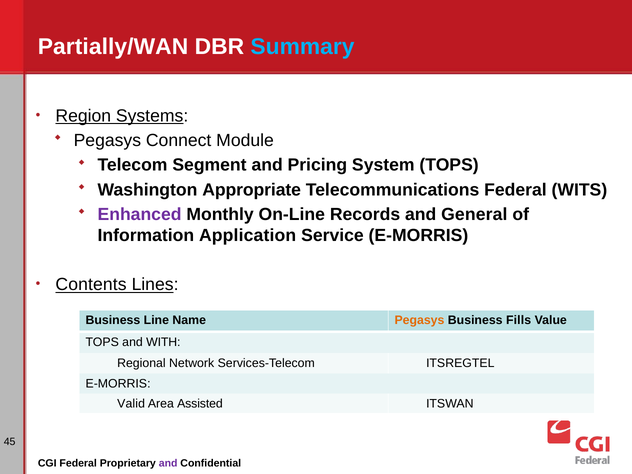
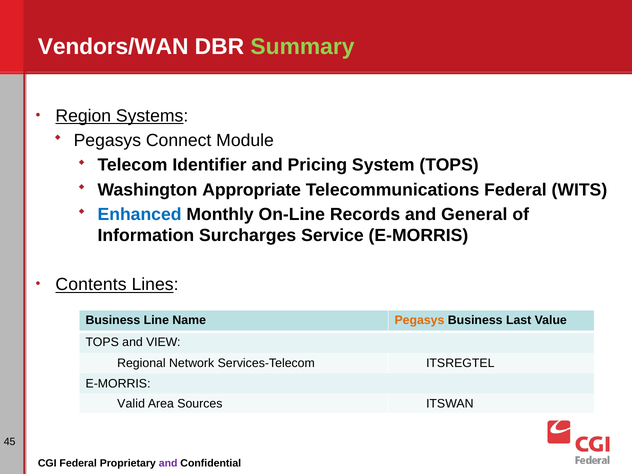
Partially/WAN: Partially/WAN -> Vendors/WAN (113, 47)
Summary colour: light blue -> light green (302, 47)
Segment: Segment -> Identifier (209, 165)
Enhanced colour: purple -> blue (140, 214)
Application: Application -> Surcharges (248, 235)
Fills: Fills -> Last (519, 320)
WITH: WITH -> VIEW (163, 342)
Assisted: Assisted -> Sources (200, 404)
